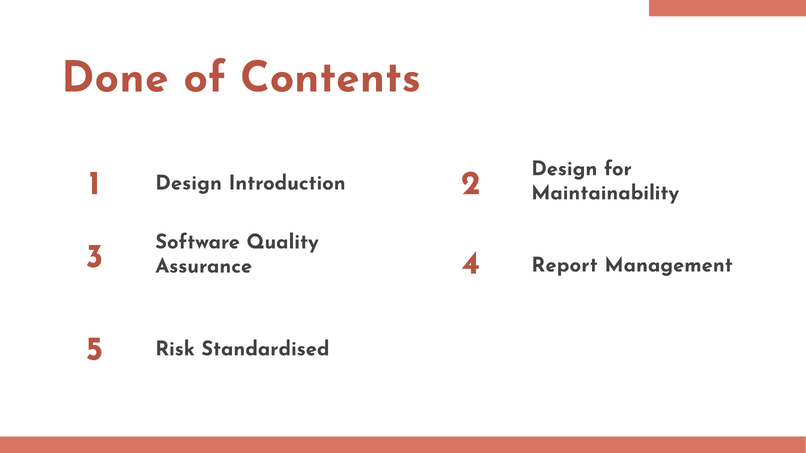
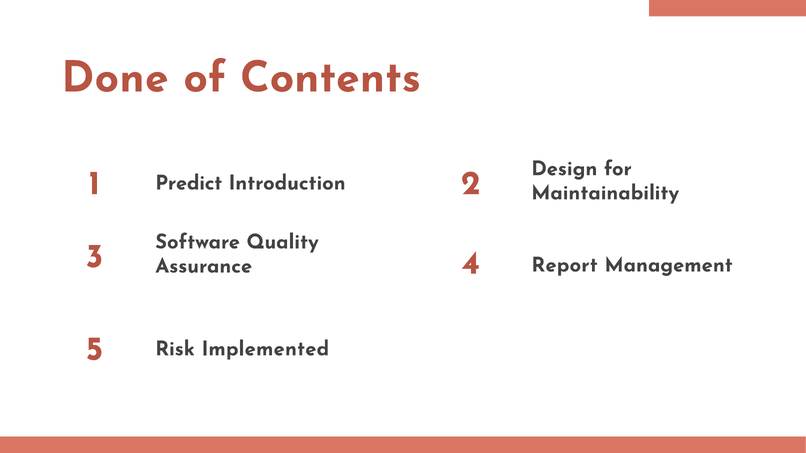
Design: Design -> Predict (189, 183)
Standardised: Standardised -> Implemented (265, 349)
